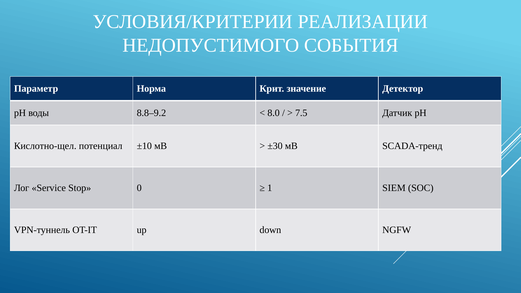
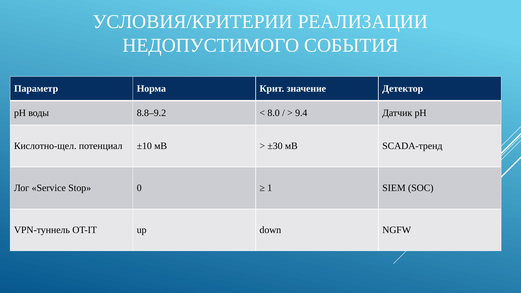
7.5: 7.5 -> 9.4 (301, 113)
